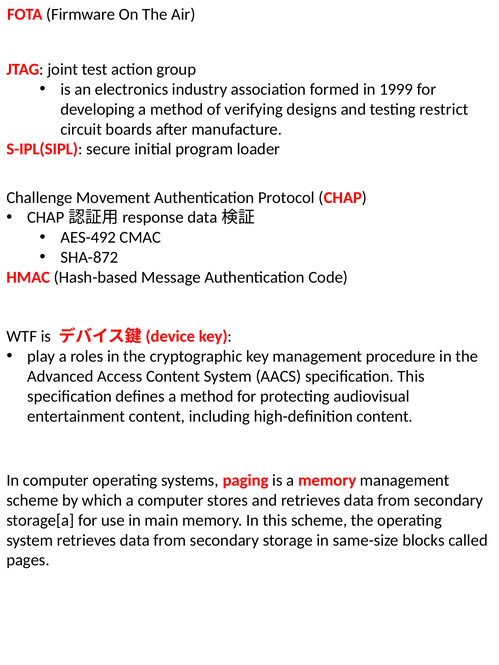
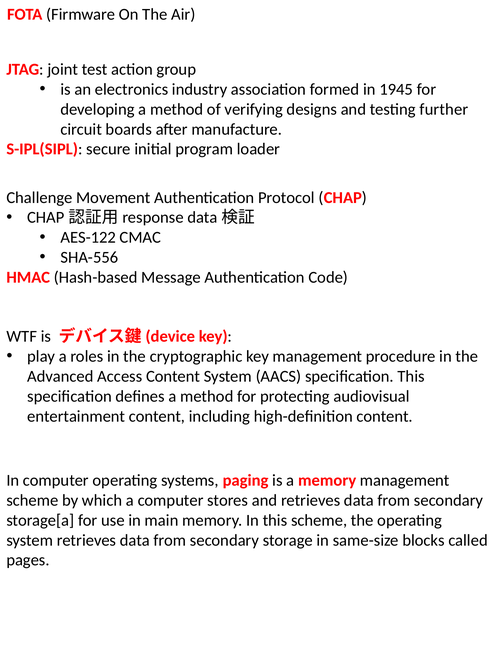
1999: 1999 -> 1945 (396, 89)
restrict: restrict -> further (444, 109)
AES-492: AES-492 -> AES-122 (88, 238)
SHA-872: SHA-872 -> SHA-556 (89, 258)
